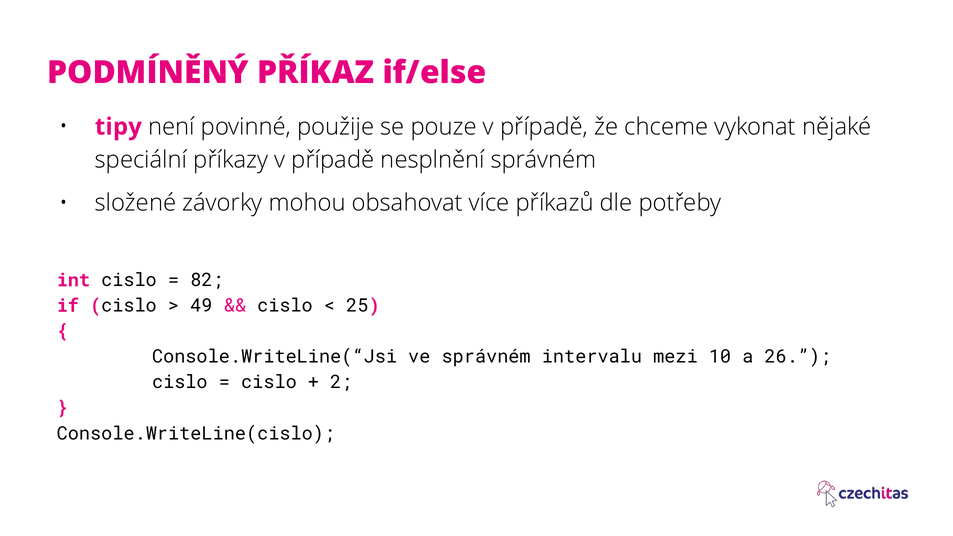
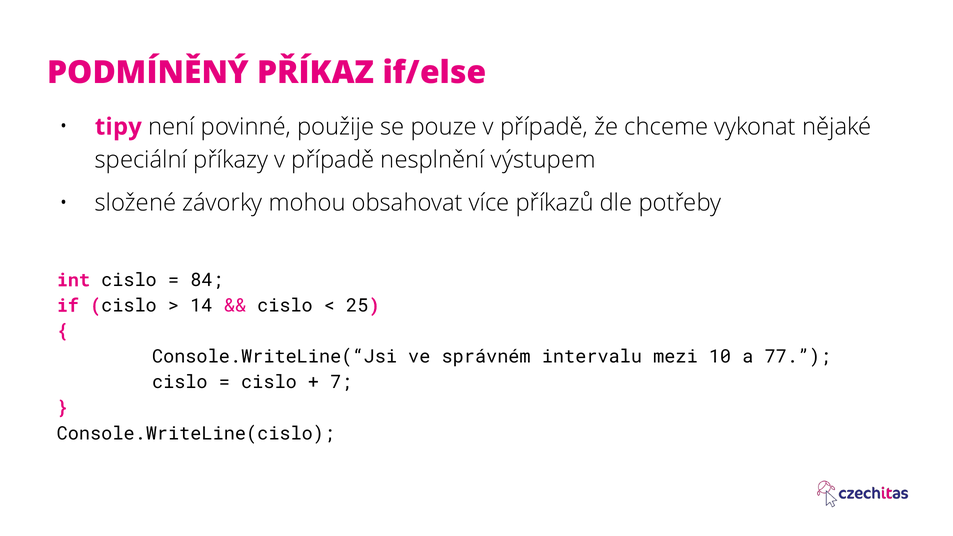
nesplnění správném: správném -> výstupem (543, 160)
82: 82 -> 84 (207, 280)
49: 49 -> 14 (201, 306)
26: 26 -> 77 (798, 357)
2: 2 -> 7 (341, 382)
